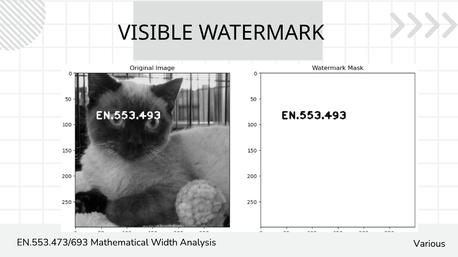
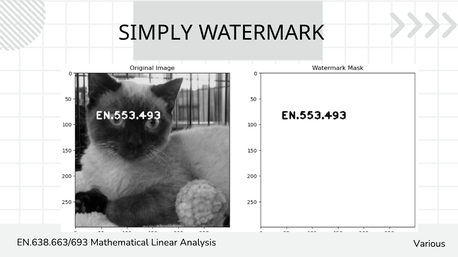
VISIBLE: VISIBLE -> SIMPLY (156, 33)
EN.553.473/693: EN.553.473/693 -> EN.638.663/693 (52, 243)
Width: Width -> Linear (164, 243)
